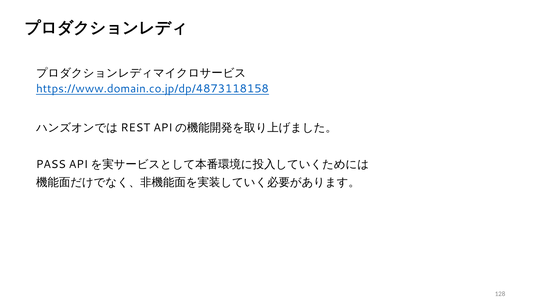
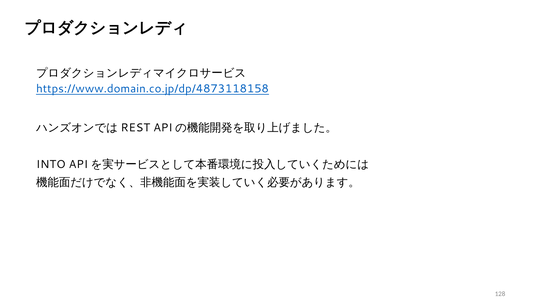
PASS: PASS -> INTO (51, 164)
